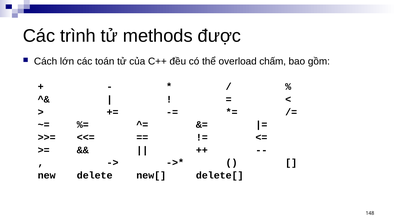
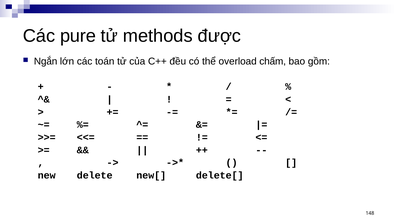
trình: trình -> pure (78, 36)
Cách: Cách -> Ngắn (46, 61)
